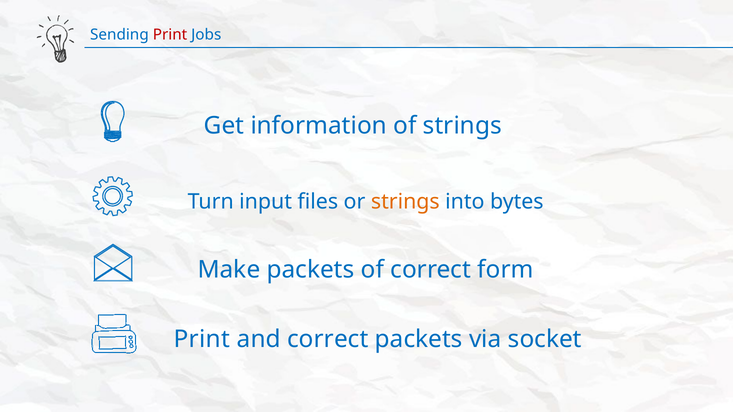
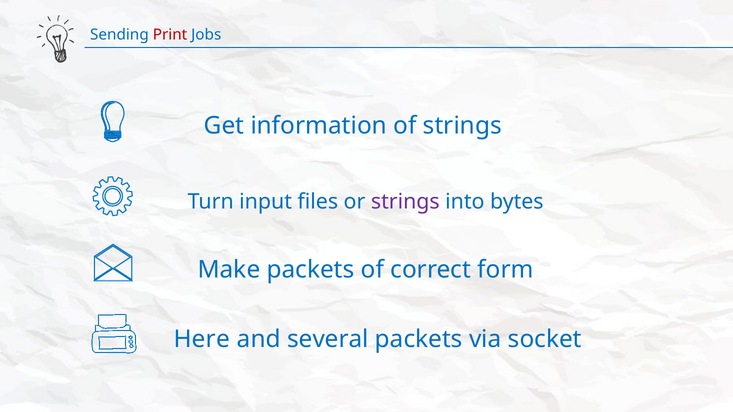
strings colour: orange -> purple (405, 202)
Print: Print -> Here (202, 339)
and correct: correct -> several (328, 339)
